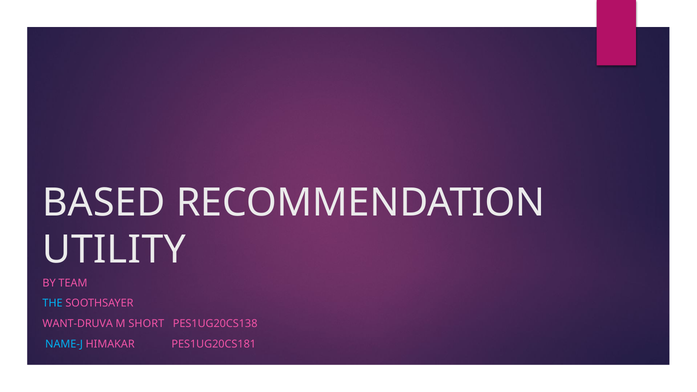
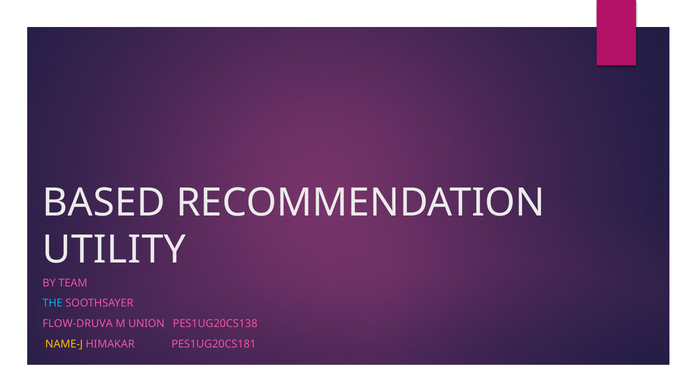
WANT-DRUVA: WANT-DRUVA -> FLOW-DRUVA (78, 324)
SHORT: SHORT -> UNION (146, 324)
NAME-J colour: light blue -> yellow (64, 344)
